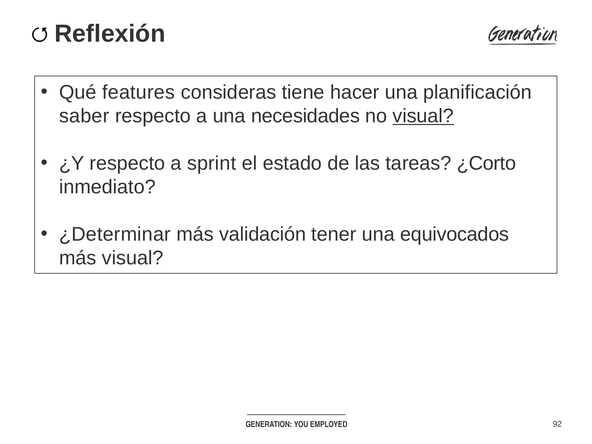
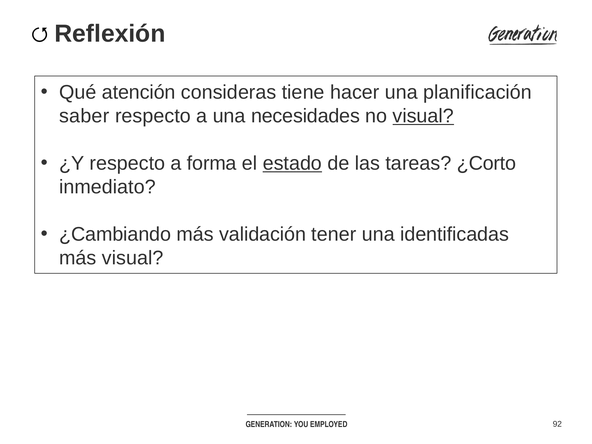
features: features -> atención (139, 92)
sprint: sprint -> forma (212, 163)
estado underline: none -> present (292, 163)
¿Determinar: ¿Determinar -> ¿Cambiando (115, 234)
equivocados: equivocados -> identificadas (455, 234)
